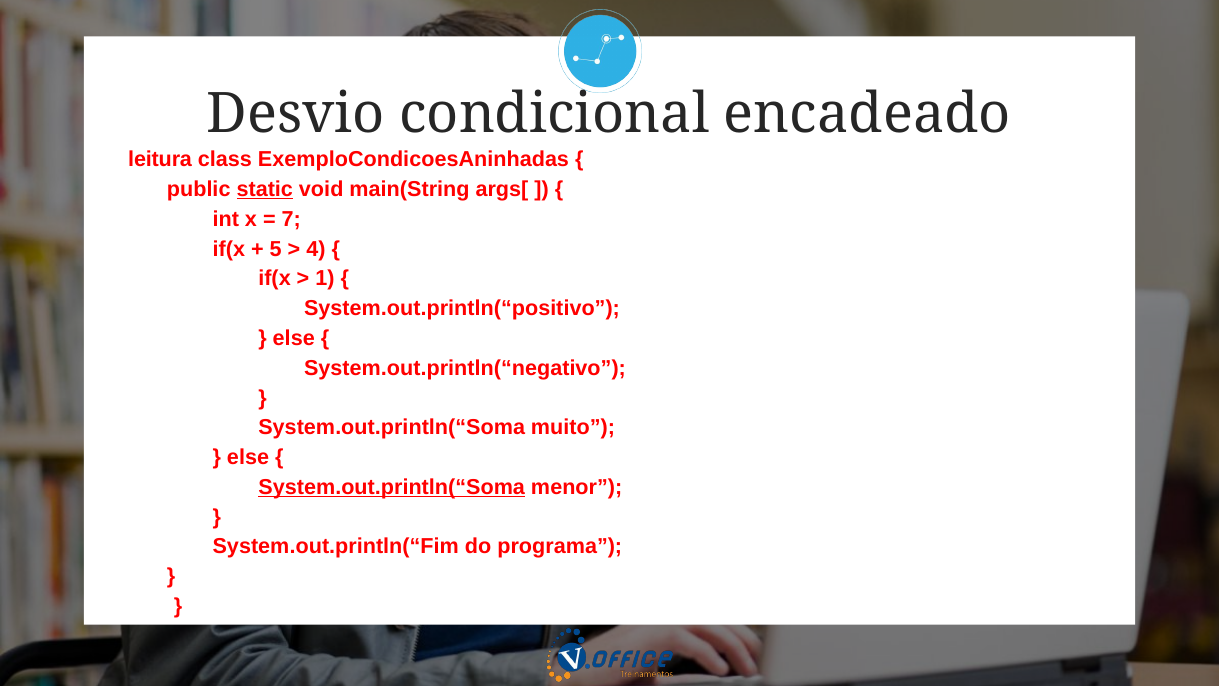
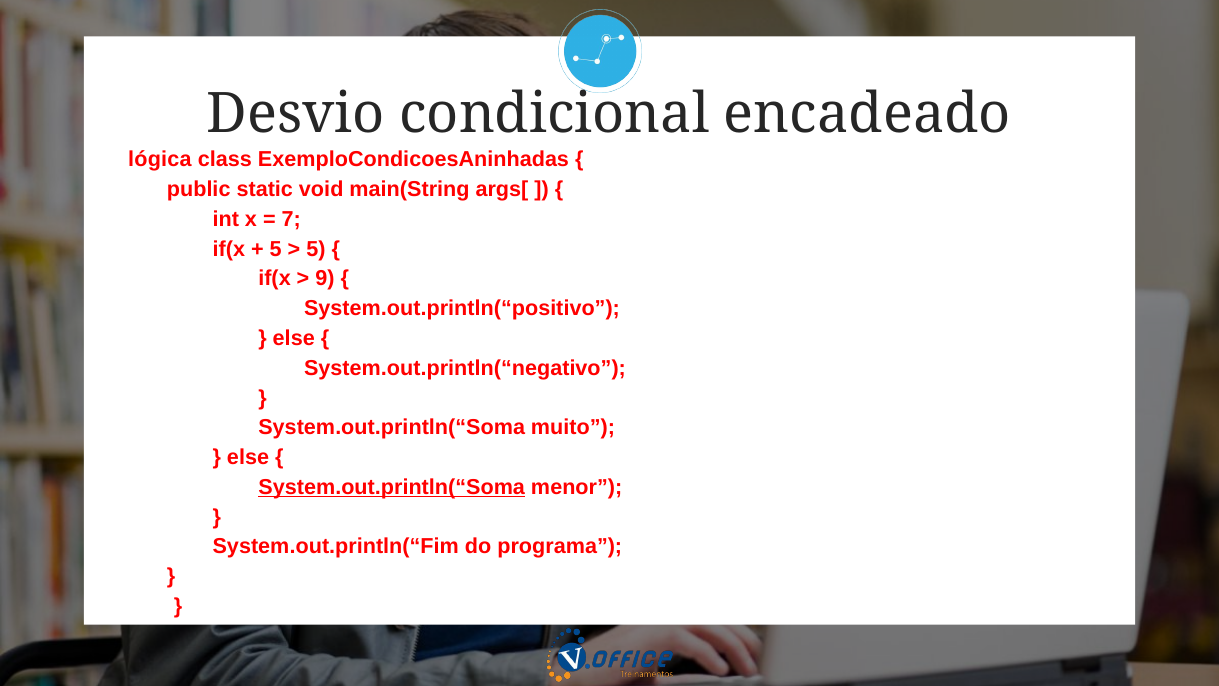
leitura: leitura -> lógica (160, 160)
static underline: present -> none (265, 189)
4: 4 -> 5 (316, 249)
1: 1 -> 9 (325, 279)
